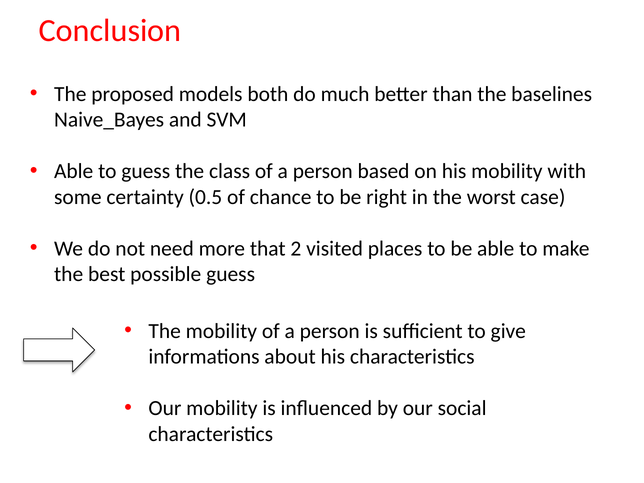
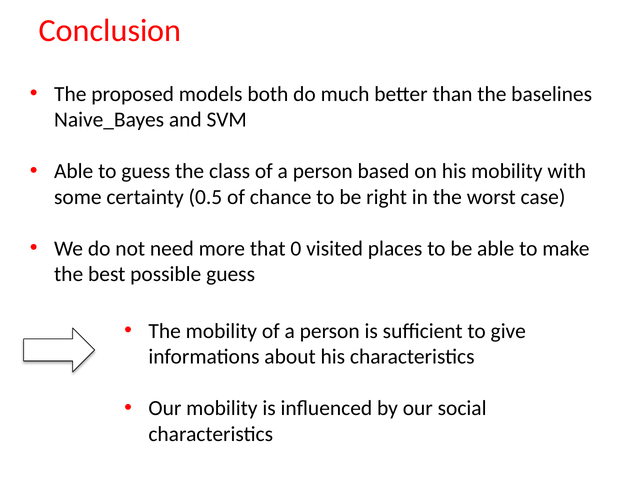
2: 2 -> 0 (296, 249)
